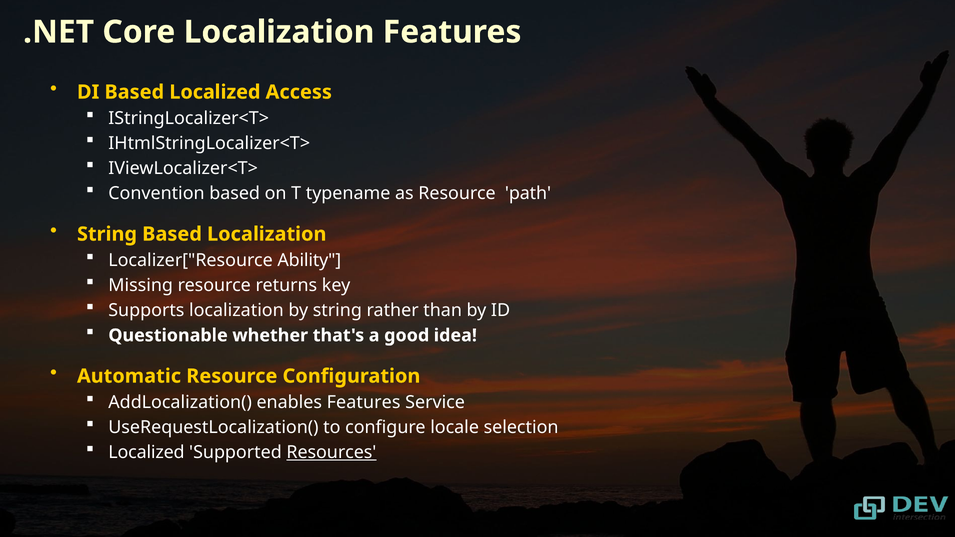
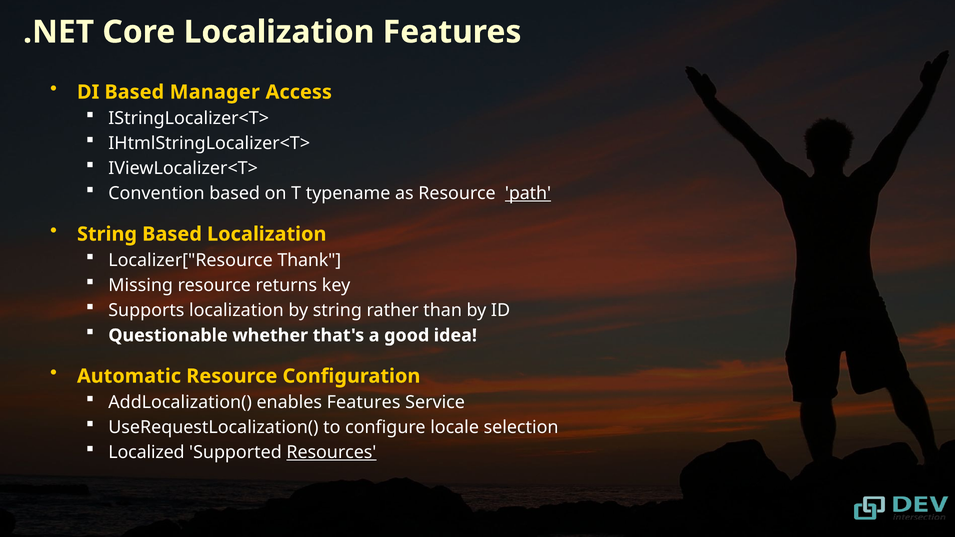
Based Localized: Localized -> Manager (215, 92)
path underline: none -> present (528, 193)
Ability: Ability -> Thank (309, 260)
